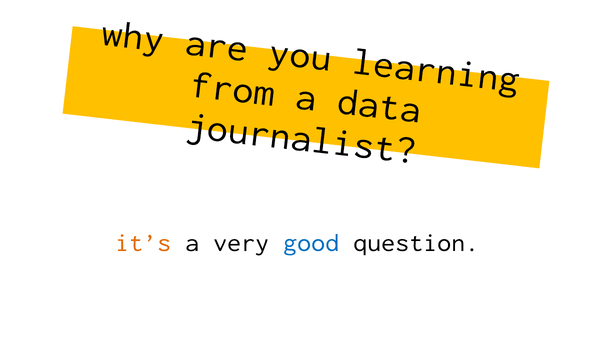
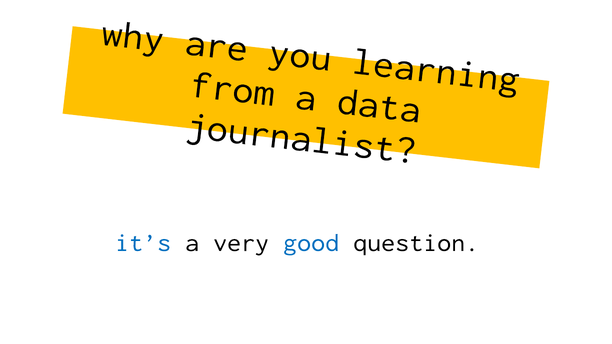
it’s colour: orange -> blue (143, 243)
